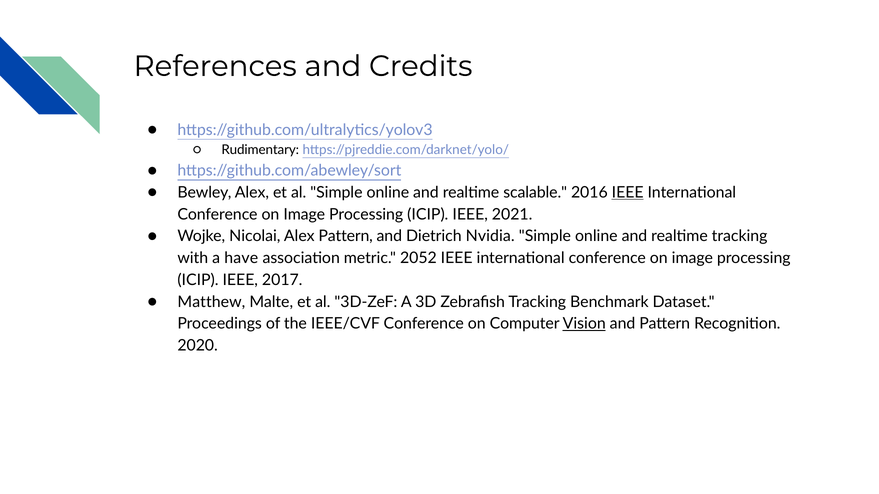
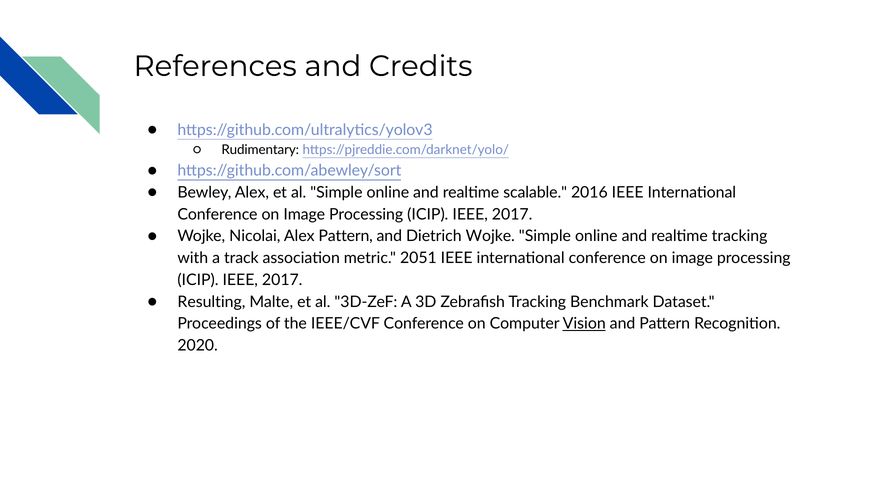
IEEE underline: present -> none (628, 193)
2021: 2021 -> 2017 (512, 215)
Dietrich Nvidia: Nvidia -> Wojke (490, 236)
have: have -> track (241, 258)
2052: 2052 -> 2051 (418, 258)
Matthew: Matthew -> Resulting (211, 302)
